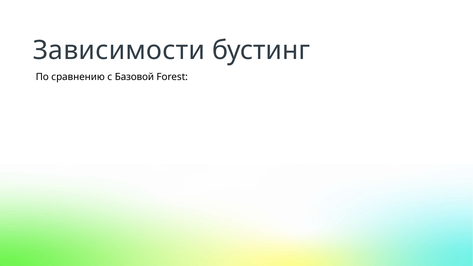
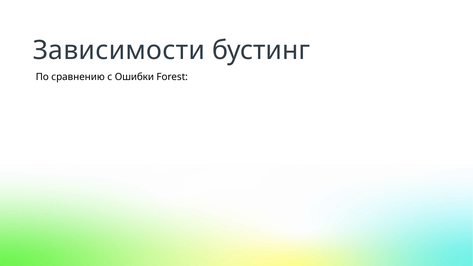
Базовой: Базовой -> Ошибки (134, 77)
